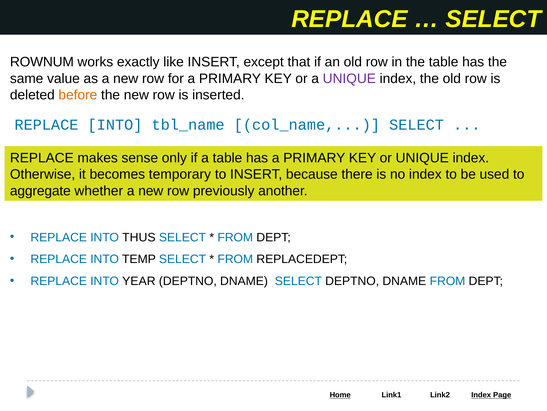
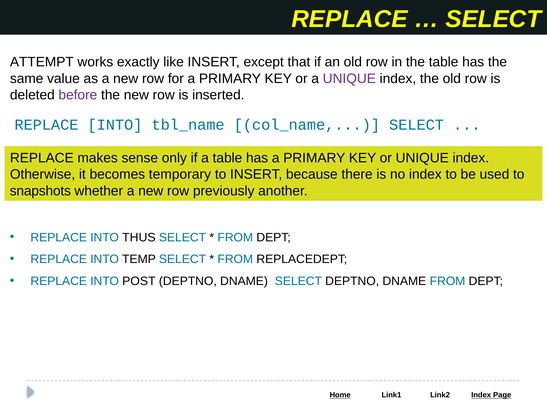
ROWNUM: ROWNUM -> ATTEMPT (42, 62)
before colour: orange -> purple (78, 95)
aggregate: aggregate -> snapshots (40, 191)
YEAR: YEAR -> POST (139, 281)
